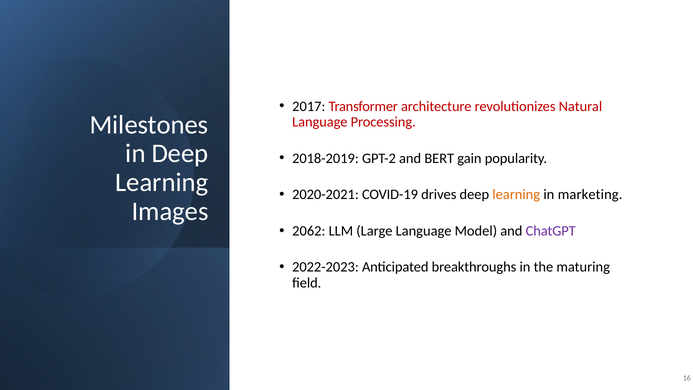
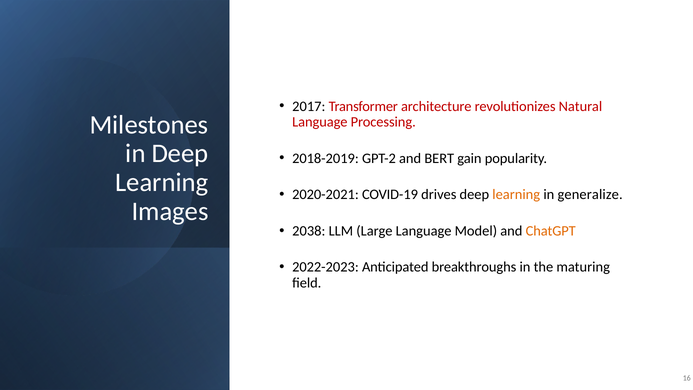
marketing: marketing -> generalize (590, 194)
2062: 2062 -> 2038 (309, 231)
ChatGPT colour: purple -> orange (551, 231)
